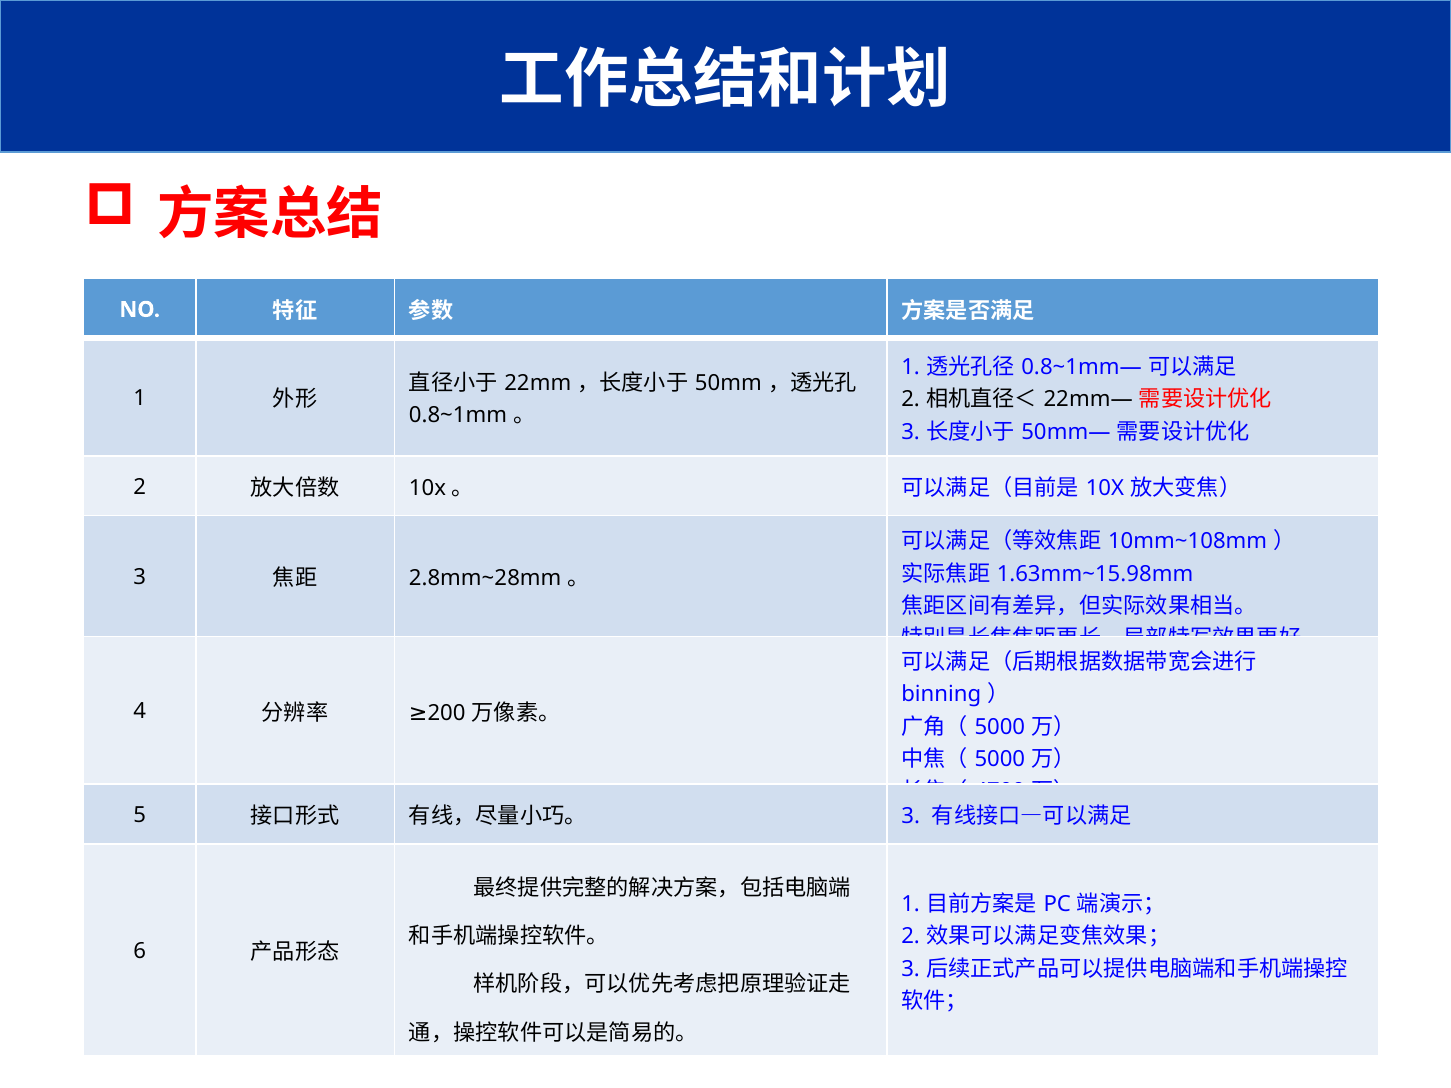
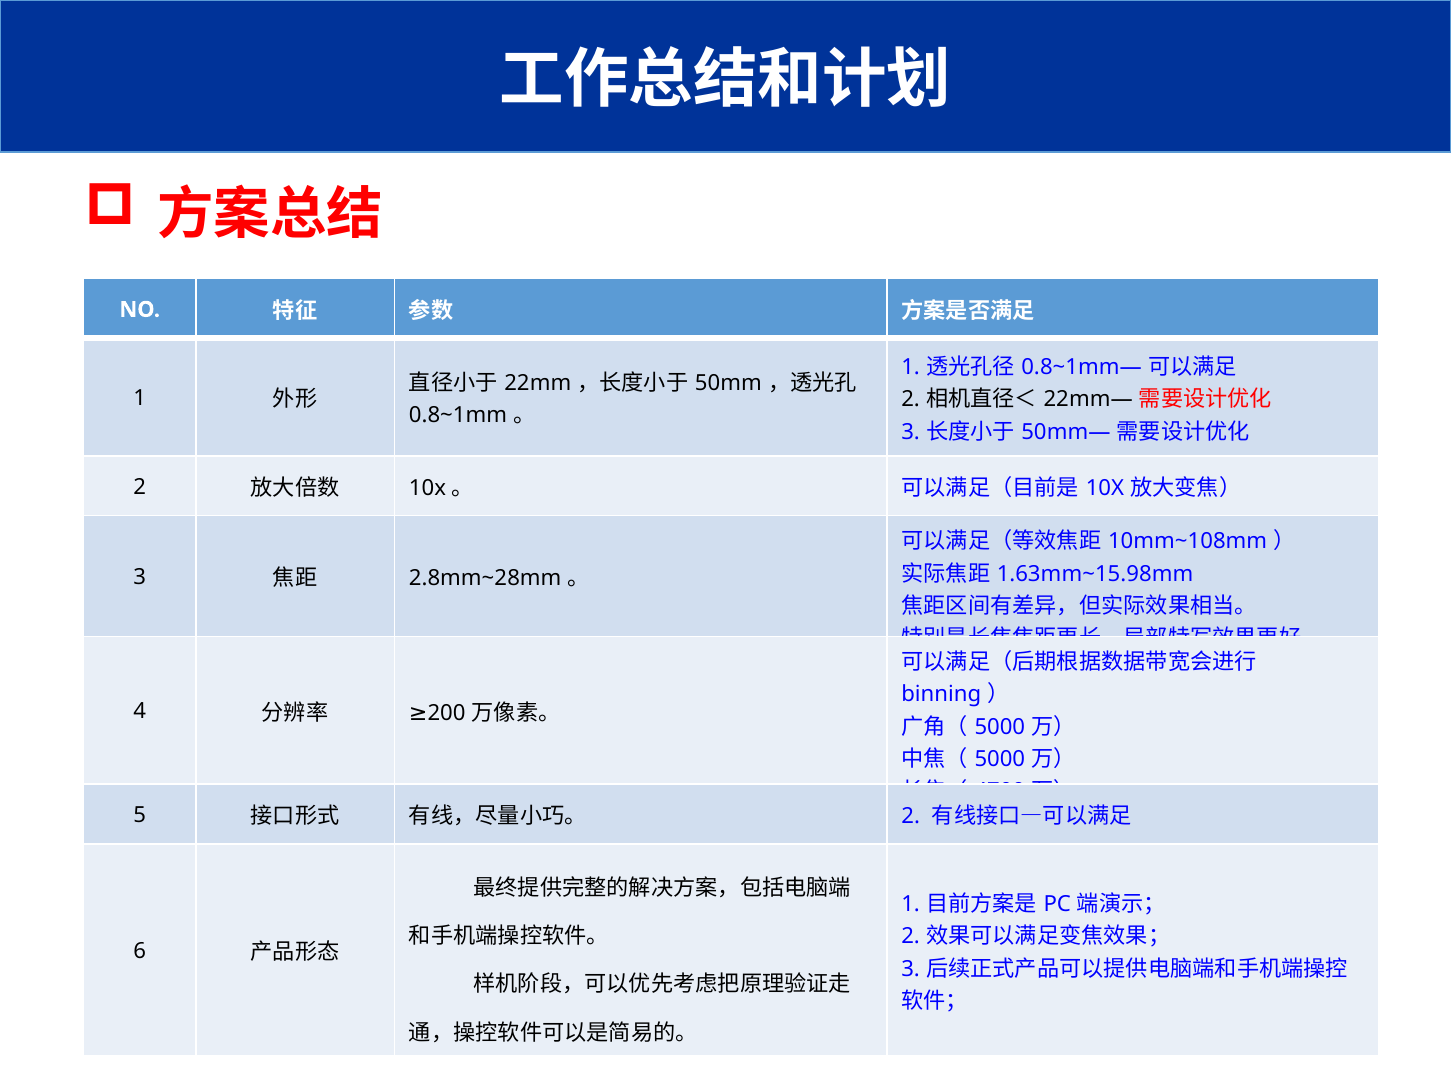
3: 3 -> 2 (911, 817)
